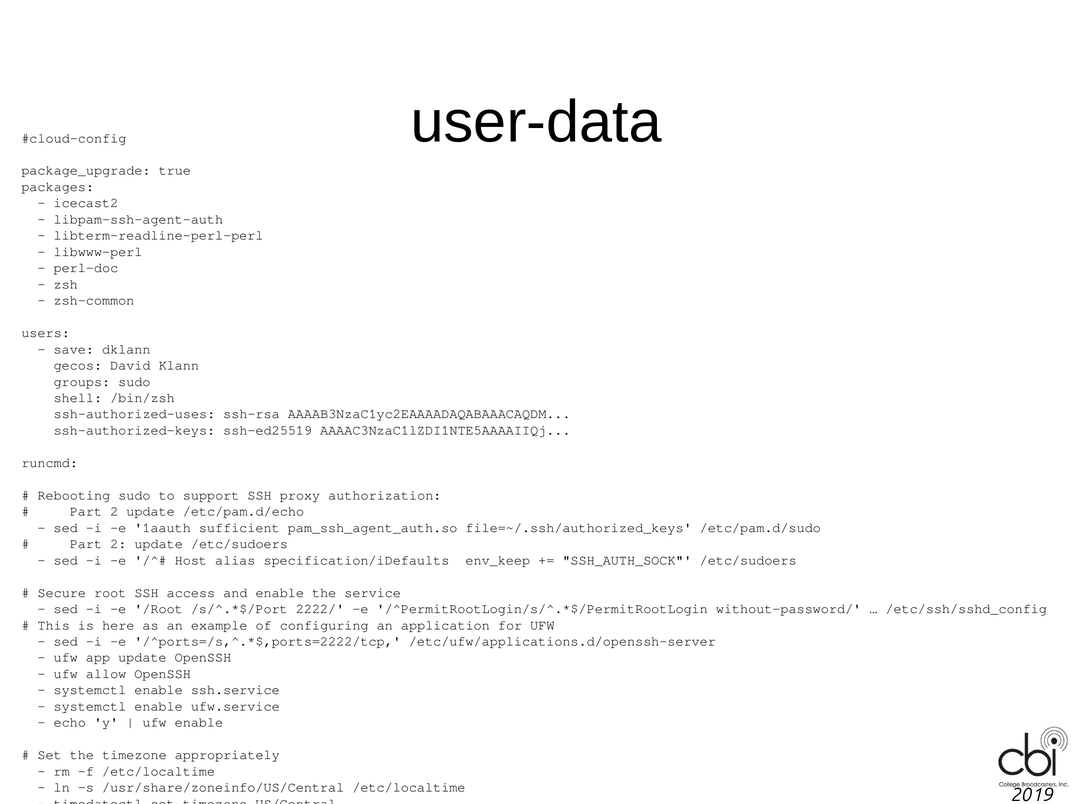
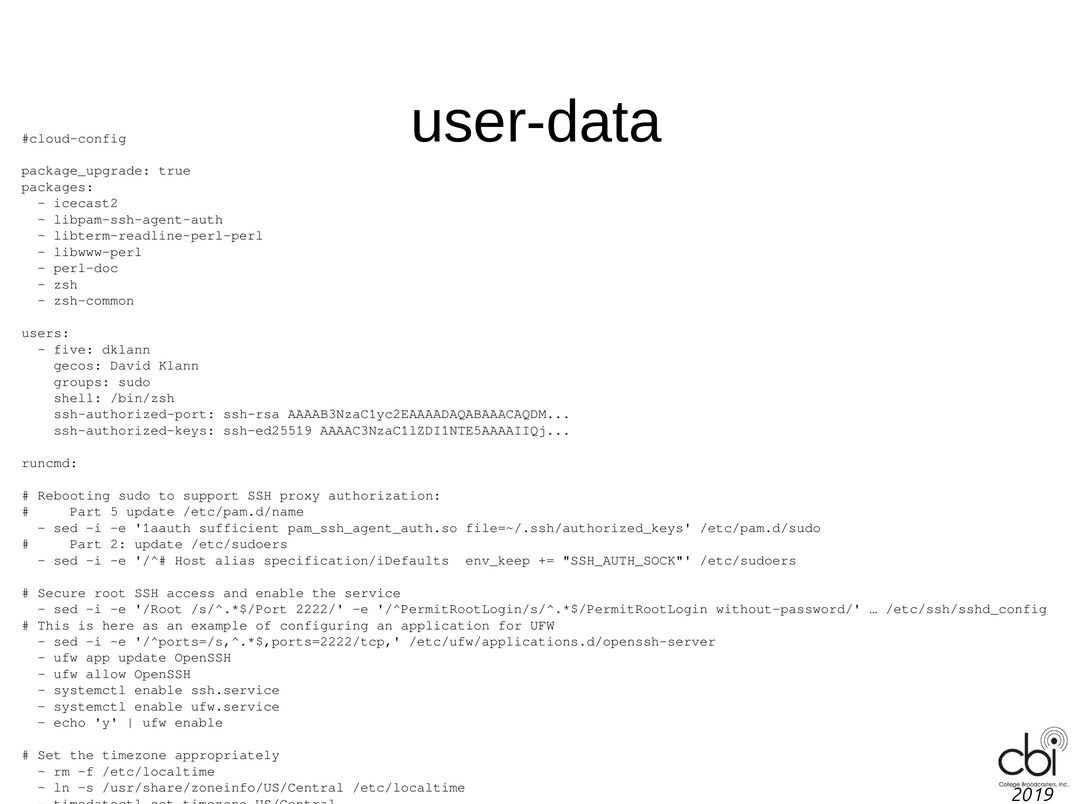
save: save -> five (74, 349)
ssh-authorized-uses: ssh-authorized-uses -> ssh-authorized-port (134, 414)
2: 2 -> 5 (114, 512)
/etc/pam.d/echo: /etc/pam.d/echo -> /etc/pam.d/name (243, 512)
